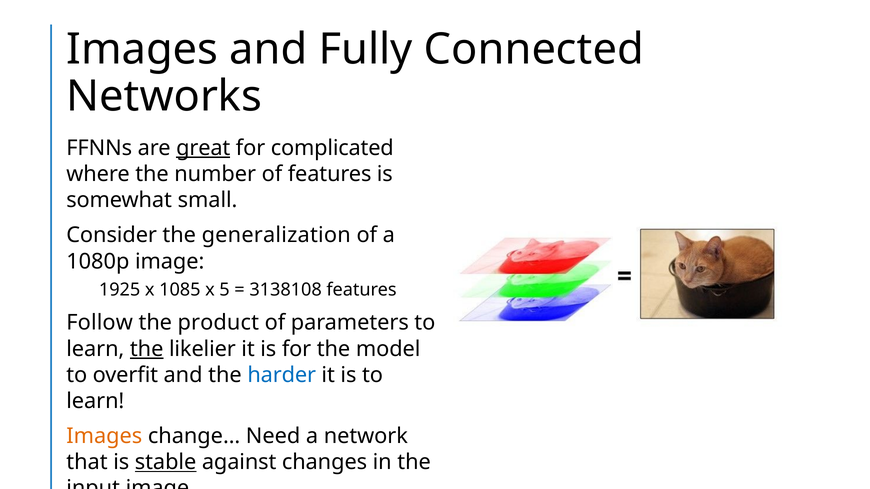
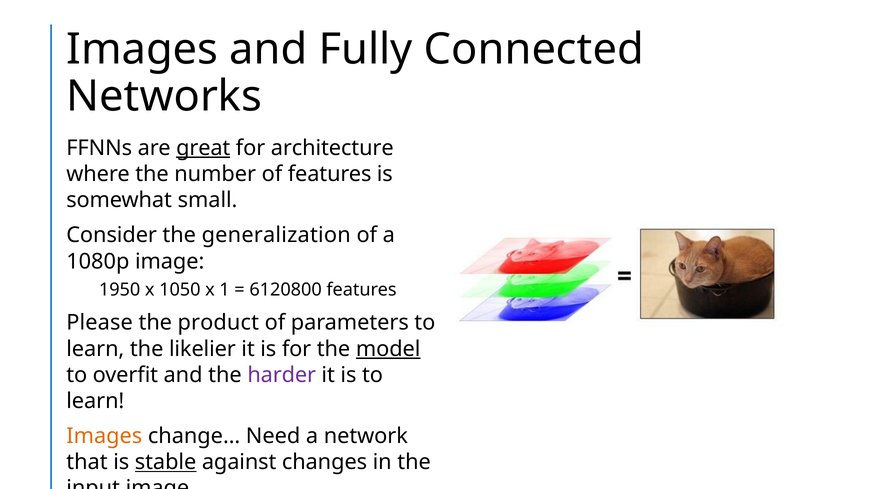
complicated: complicated -> architecture (332, 148)
1925: 1925 -> 1950 (120, 290)
1085: 1085 -> 1050 (180, 290)
5: 5 -> 1 (225, 290)
3138108: 3138108 -> 6120800 (286, 290)
Follow: Follow -> Please (100, 323)
the underline: present -> none (147, 349)
model underline: none -> present (388, 349)
harder colour: blue -> purple (282, 375)
